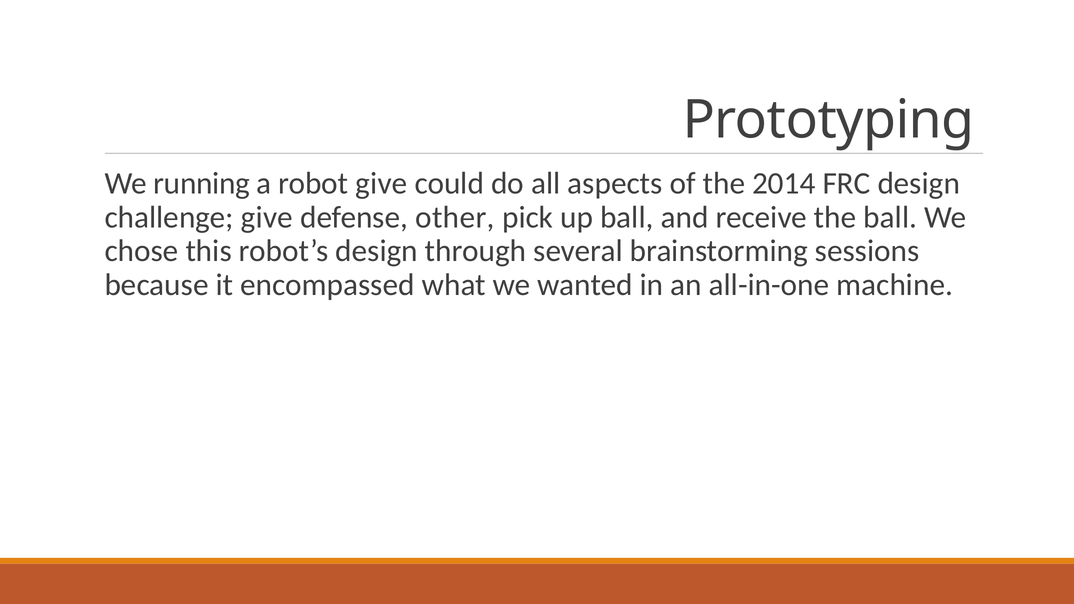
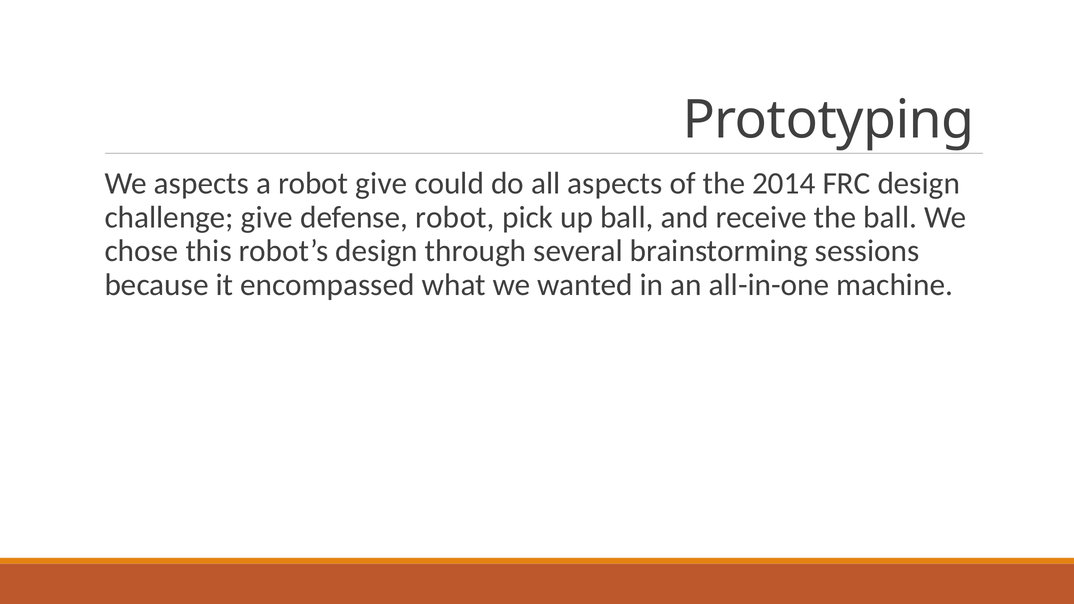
We running: running -> aspects (201, 183)
defense other: other -> robot (455, 217)
